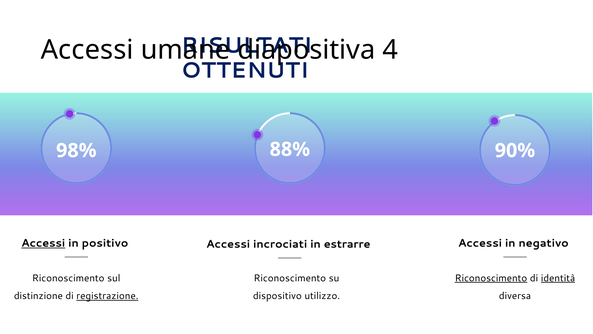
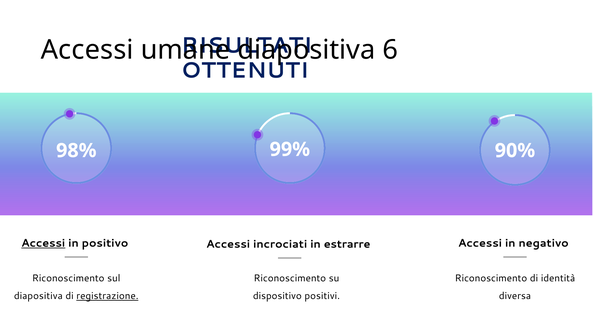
4: 4 -> 6 (390, 50)
88%: 88% -> 99% (290, 149)
Riconoscimento underline: present -> none (491, 278)
identità underline: present -> none (558, 278)
distinzione: distinzione -> diapositiva (38, 296)
utilizzo: utilizzo -> positivi (322, 296)
